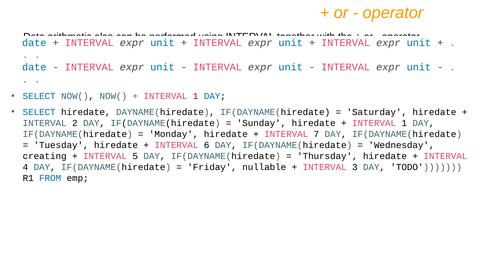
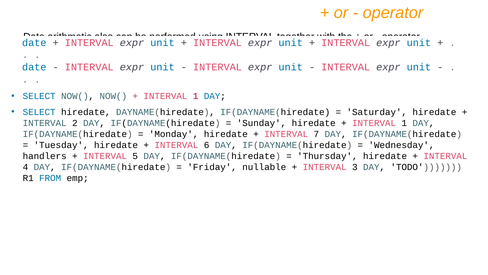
creating: creating -> handlers (45, 156)
